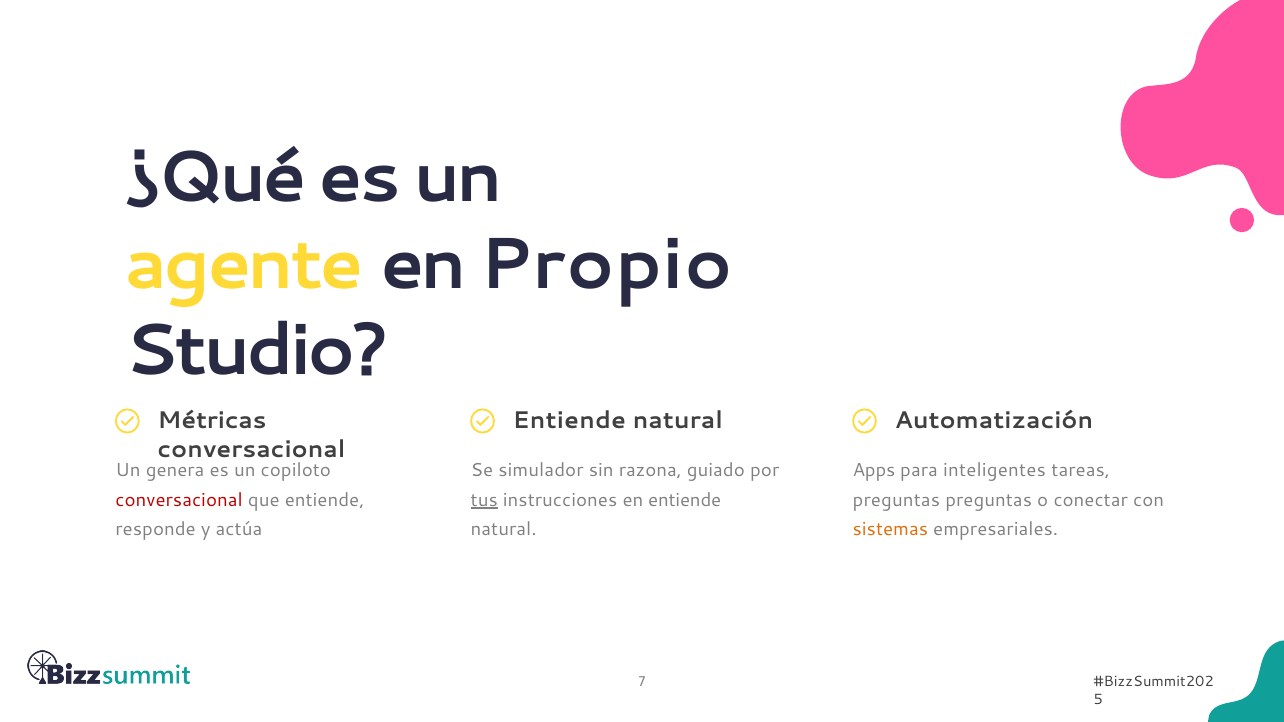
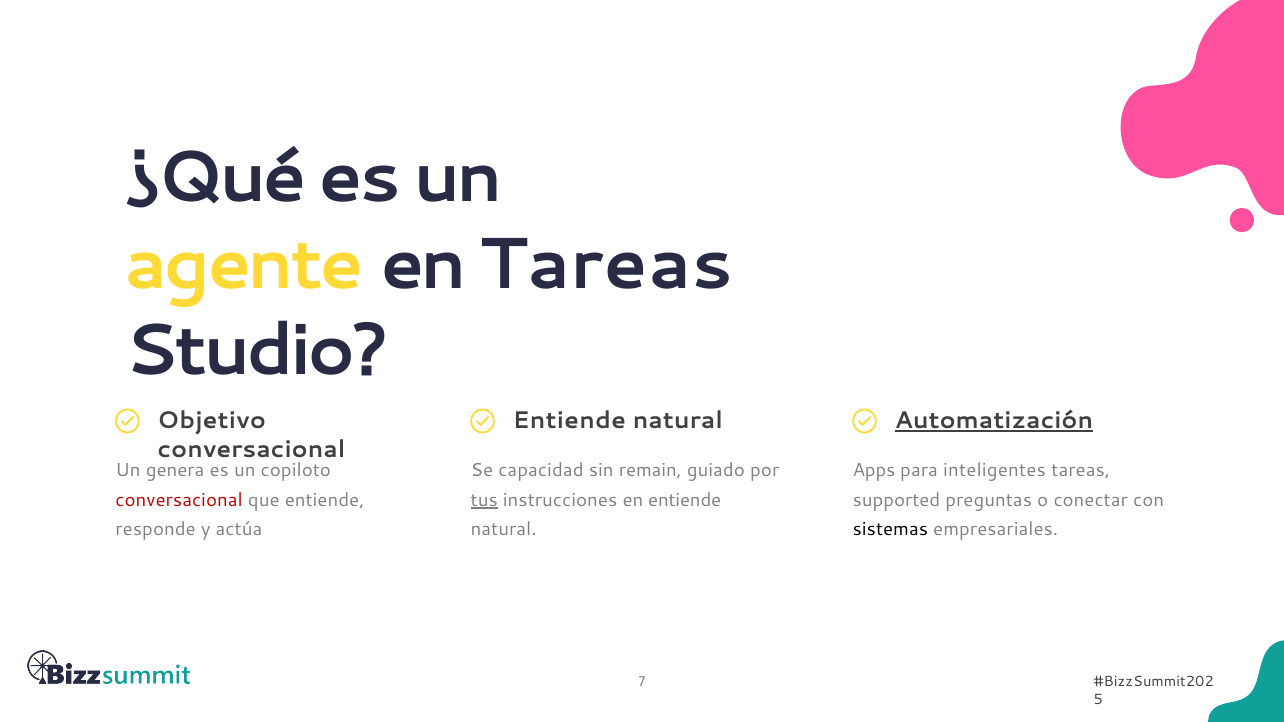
en Propio: Propio -> Tareas (606, 265)
Métricas: Métricas -> Objetivo (212, 421)
Automatización underline: none -> present (994, 421)
simulador: simulador -> capacidad (541, 471)
razona: razona -> remain (650, 471)
preguntas: preguntas -> supported (896, 500)
sistemas colour: orange -> black (890, 529)
